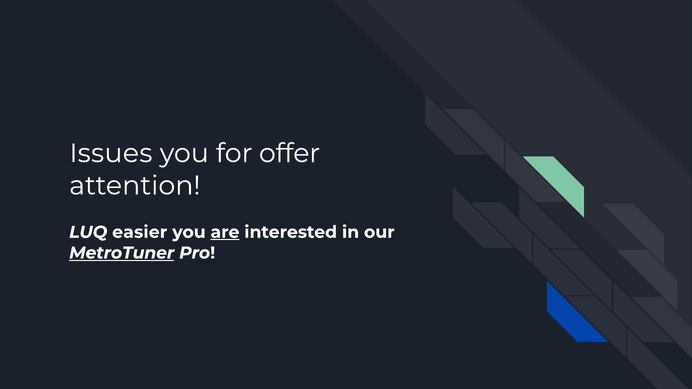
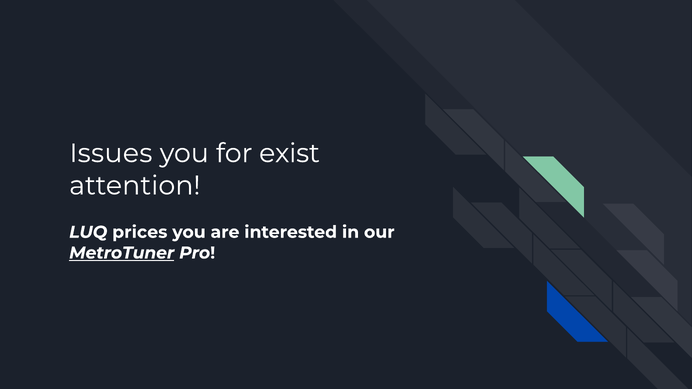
offer: offer -> exist (289, 153)
easier: easier -> prices (140, 232)
are underline: present -> none (225, 232)
